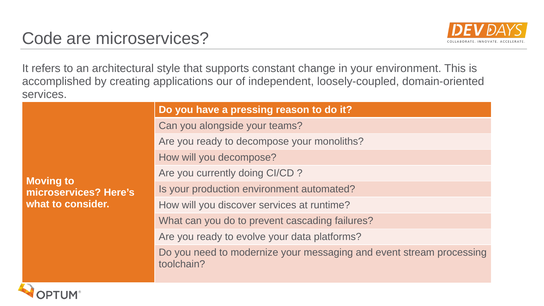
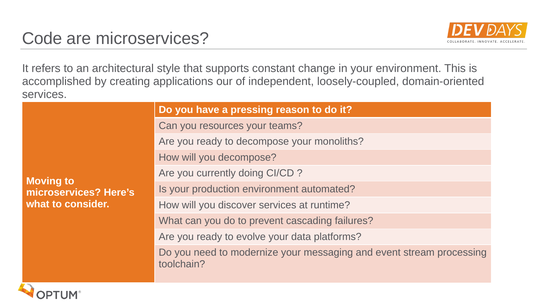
alongside: alongside -> resources (222, 126)
